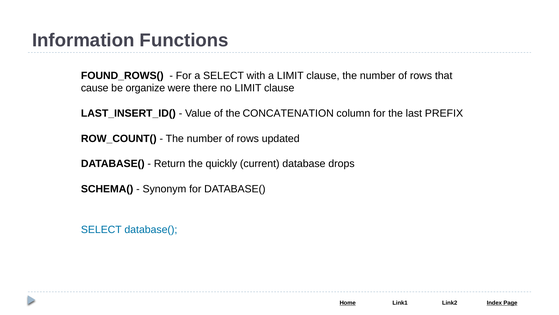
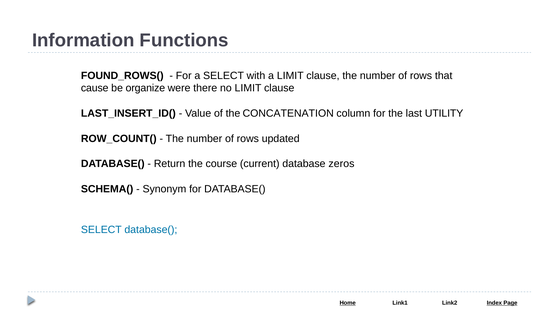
PREFIX: PREFIX -> UTILITY (444, 113)
quickly: quickly -> course (221, 163)
drops: drops -> zeros (341, 163)
